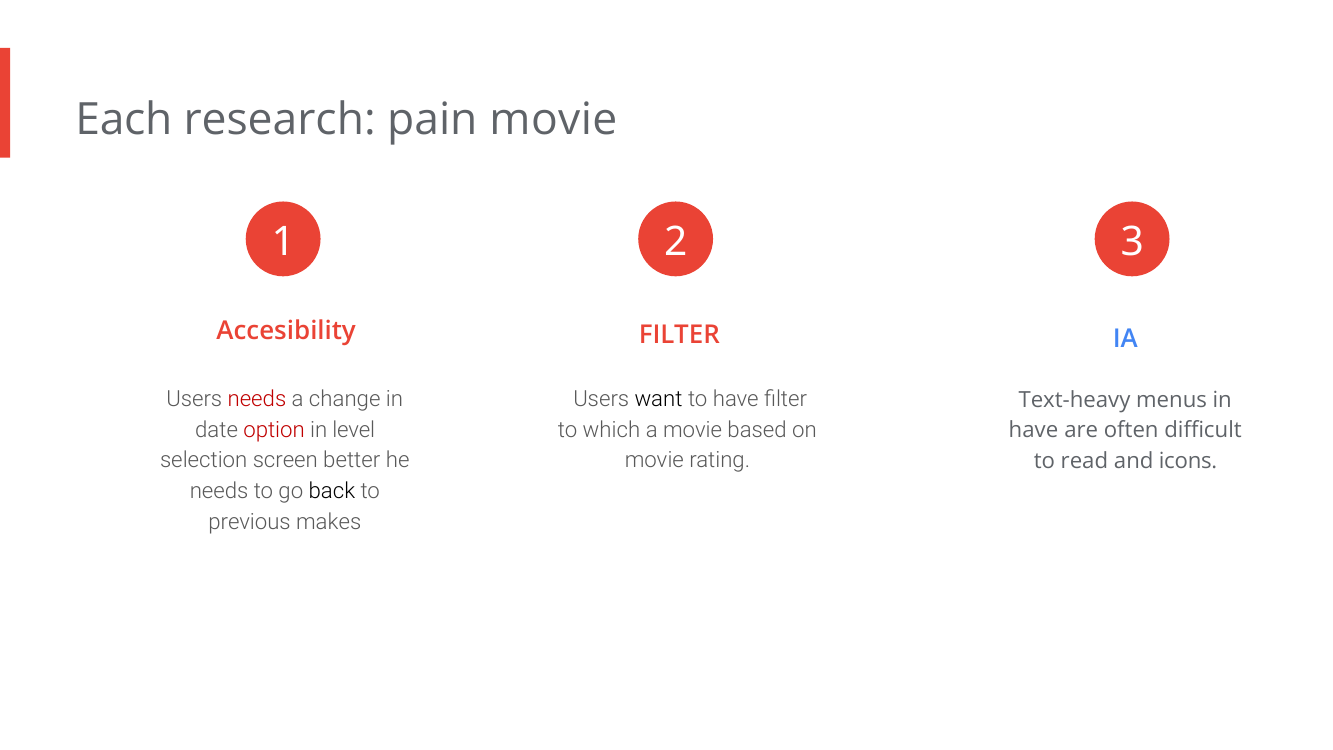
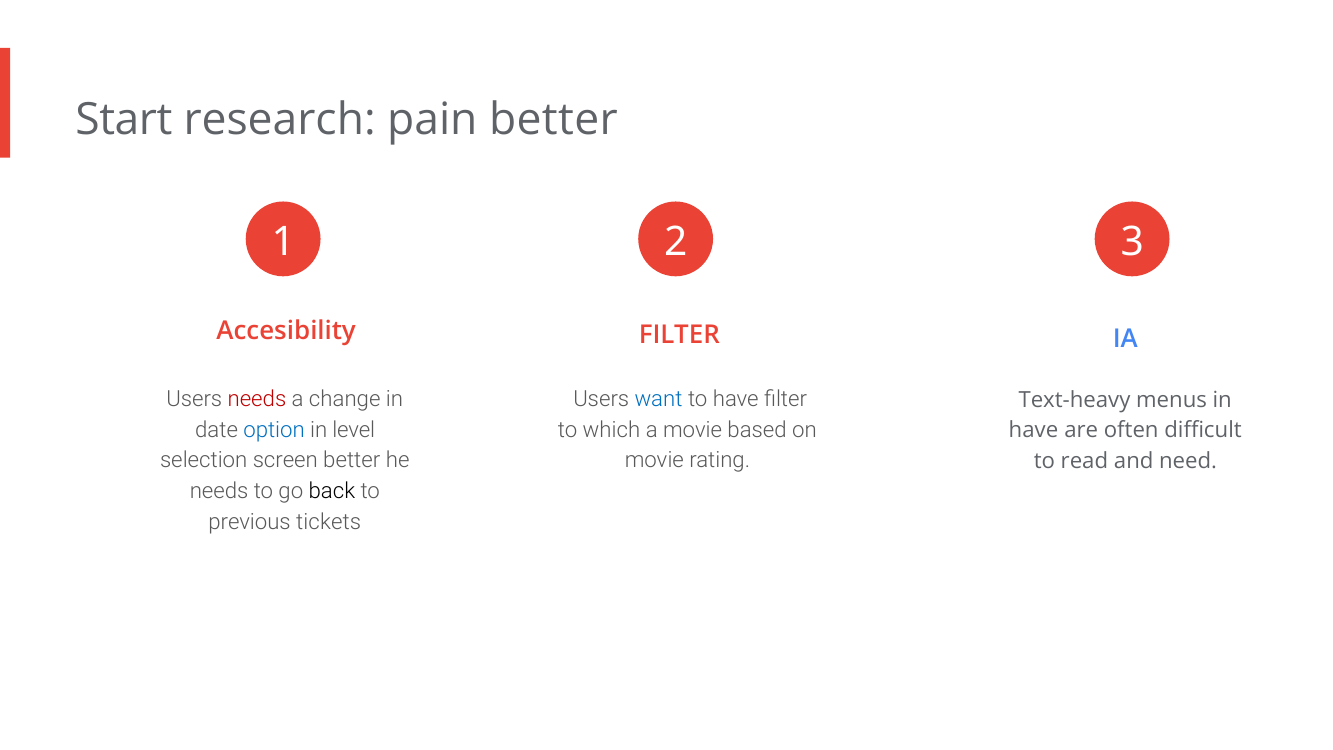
Each: Each -> Start (124, 120)
pain movie: movie -> better (553, 120)
want colour: black -> blue (658, 399)
option colour: red -> blue (274, 430)
icons: icons -> need (1188, 461)
makes: makes -> tickets (329, 522)
